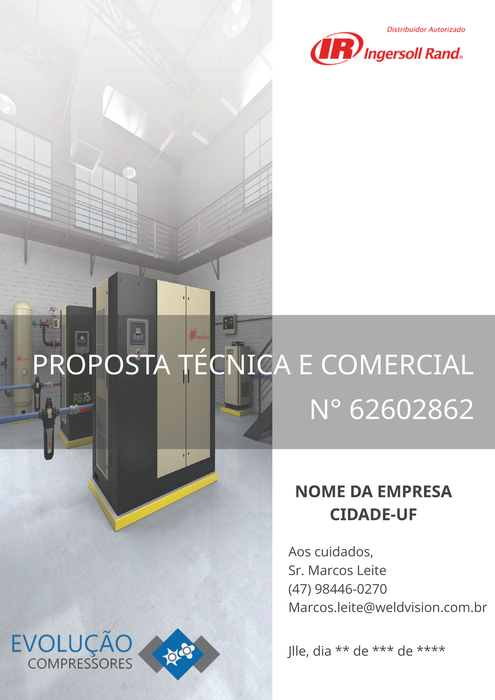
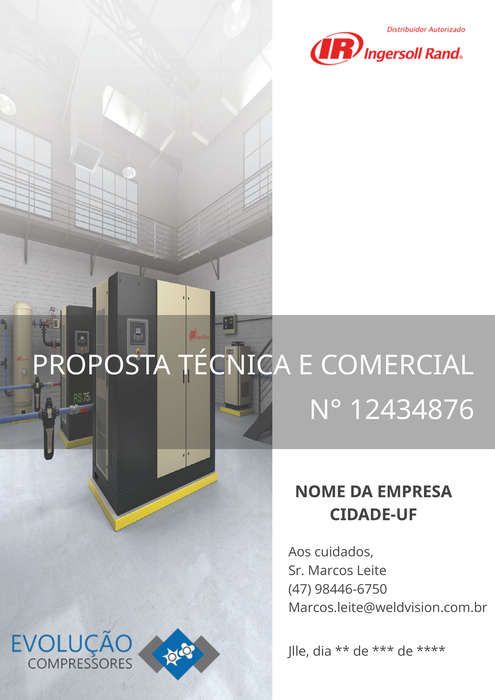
62602862: 62602862 -> 12434876 (412, 410)
98446-0270: 98446-0270 -> 98446-6750 (351, 590)
